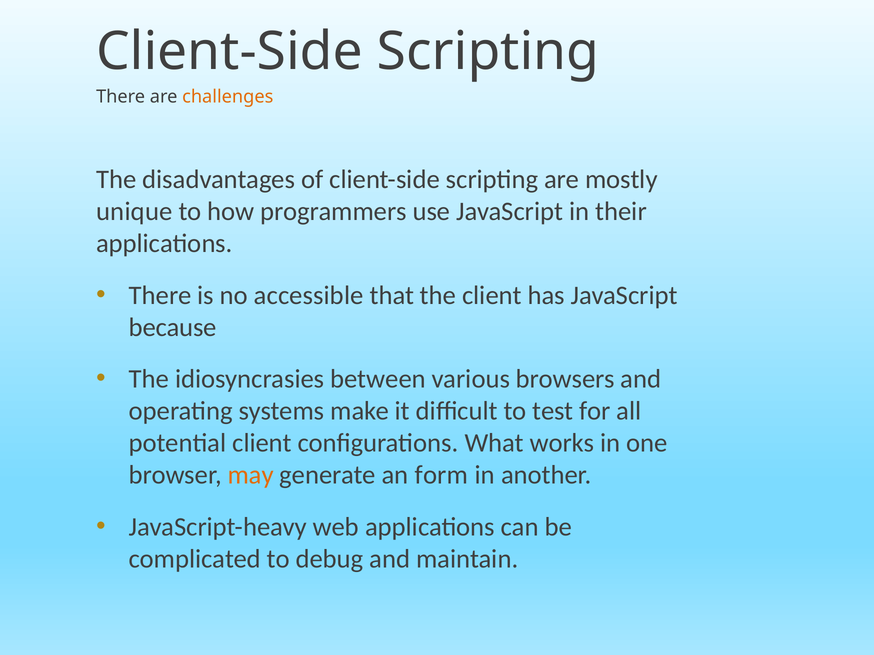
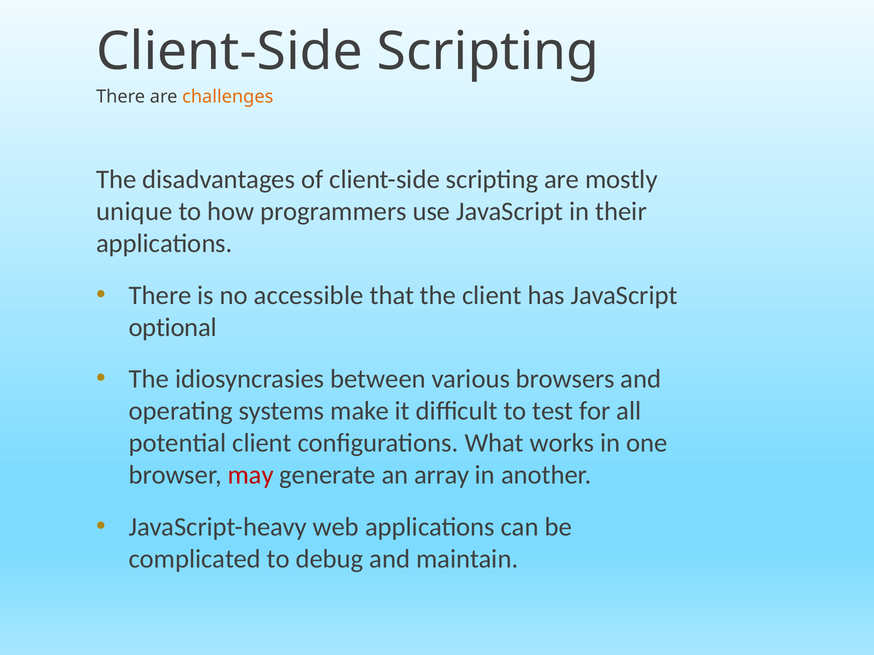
because: because -> optional (173, 327)
may colour: orange -> red (251, 475)
form: form -> array (442, 475)
